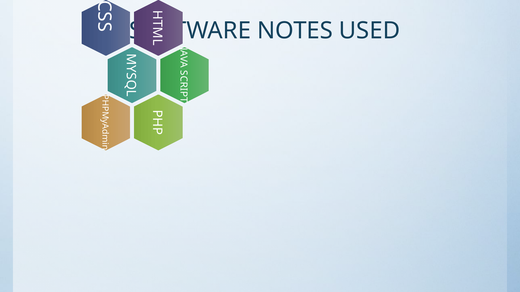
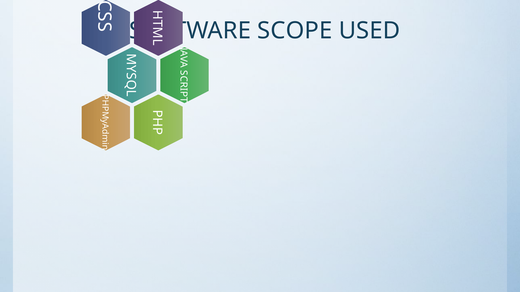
NOTES: NOTES -> SCOPE (295, 31)
